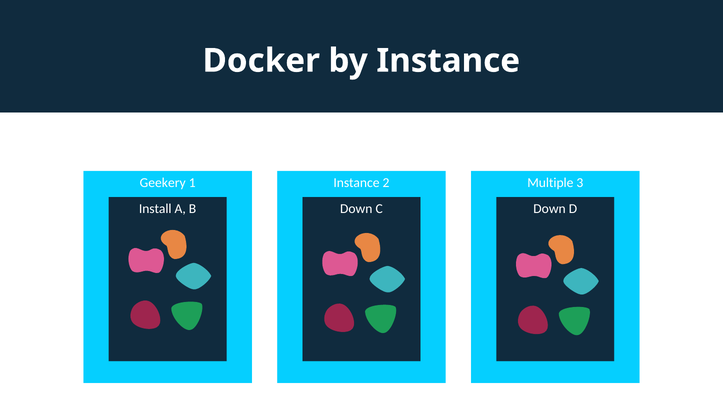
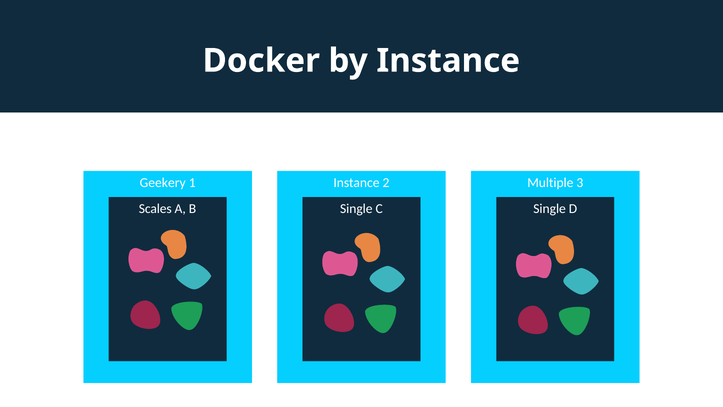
Install: Install -> Scales (155, 209)
Down: Down -> Single (356, 209)
Down: Down -> Single (550, 209)
